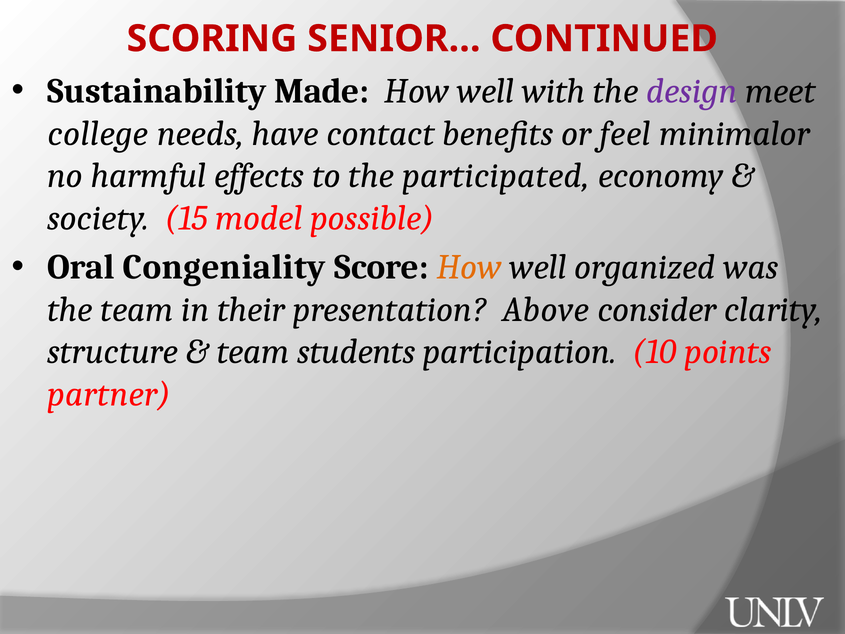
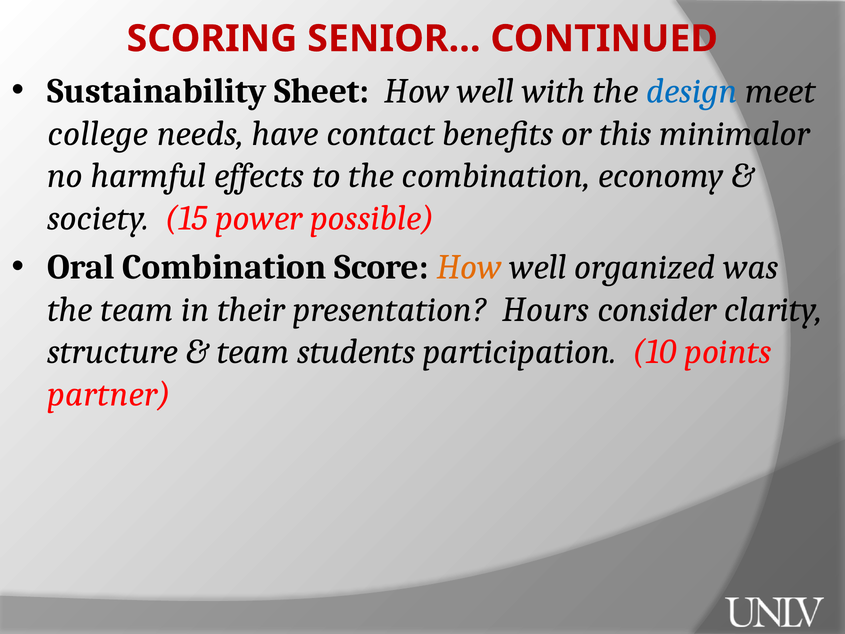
Made: Made -> Sheet (322, 91)
design colour: purple -> blue (692, 91)
feel: feel -> this (626, 133)
the participated: participated -> combination (496, 176)
model: model -> power (259, 218)
Oral Congeniality: Congeniality -> Combination (224, 267)
Above: Above -> Hours (546, 309)
